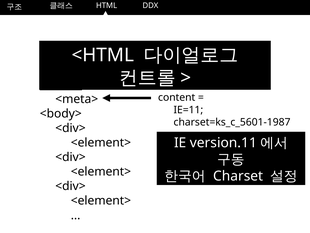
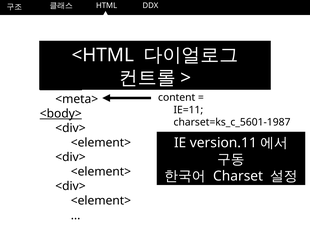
<body> underline: none -> present (61, 113)
